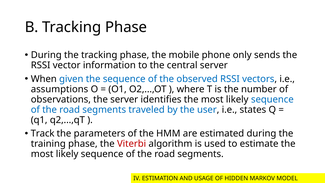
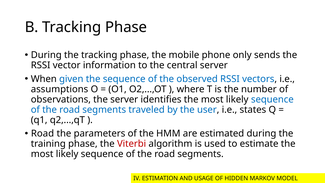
Track: Track -> Road (42, 133)
